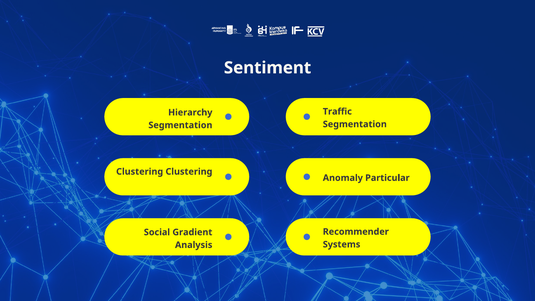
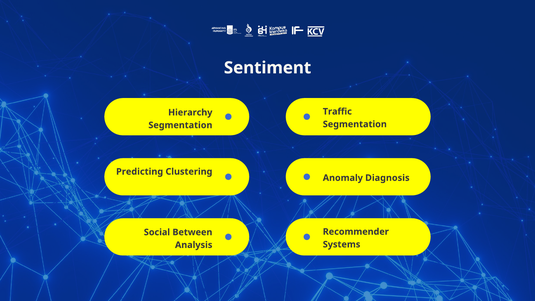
Clustering: Clustering -> Predicting (140, 172)
Particular: Particular -> Diagnosis (387, 178)
Gradient: Gradient -> Between (192, 232)
